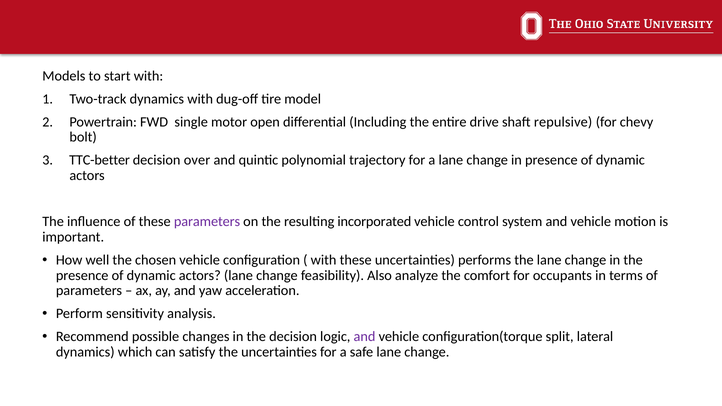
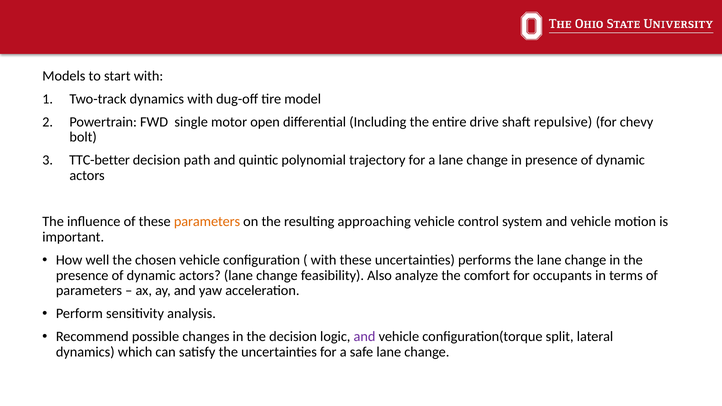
over: over -> path (197, 160)
parameters colour: purple -> orange (207, 222)
incorporated: incorporated -> approaching (374, 222)
